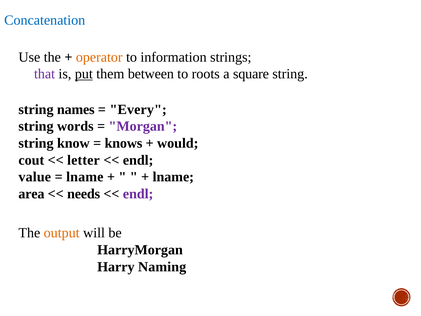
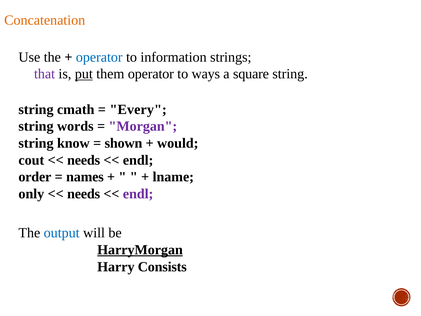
Concatenation colour: blue -> orange (45, 20)
operator colour: orange -> blue (99, 57)
them between: between -> operator (151, 74)
roots: roots -> ways (206, 74)
names: names -> cmath (76, 109)
knows: knows -> shown (123, 143)
letter: letter -> needs (84, 160)
value: value -> order (35, 177)
lname: lname -> names (85, 177)
area: area -> only (31, 194)
output colour: orange -> blue (62, 233)
HarryMorgan underline: none -> present (140, 250)
Naming: Naming -> Consists (162, 267)
